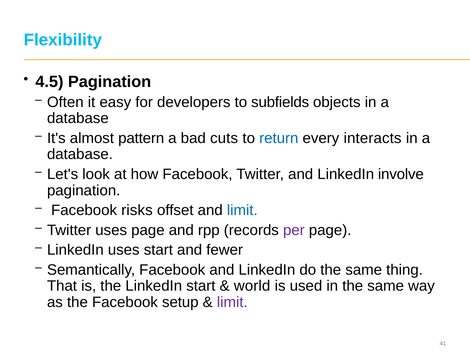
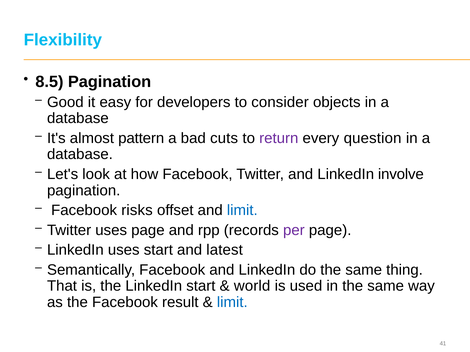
4.5: 4.5 -> 8.5 (49, 82)
Often: Often -> Good (65, 102)
subfields: subfields -> consider (280, 102)
return colour: blue -> purple (279, 138)
interacts: interacts -> question (373, 138)
fewer: fewer -> latest (225, 250)
setup: setup -> result (180, 303)
limit colour: purple -> blue (232, 303)
